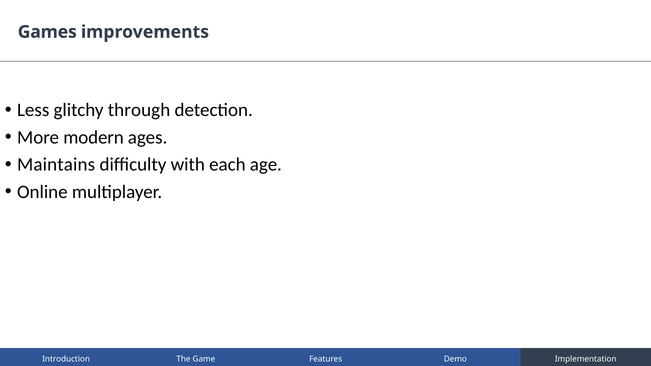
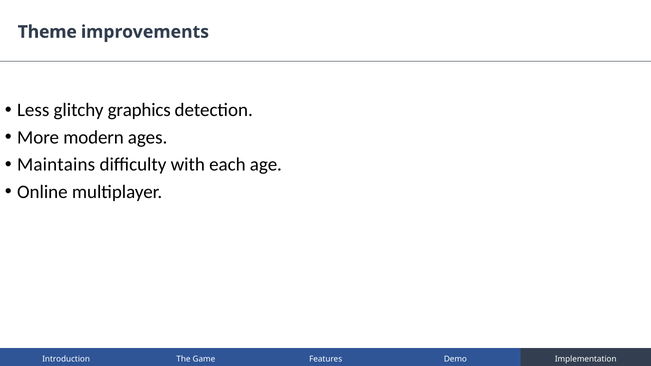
Games: Games -> Theme (47, 32)
through: through -> graphics (139, 110)
